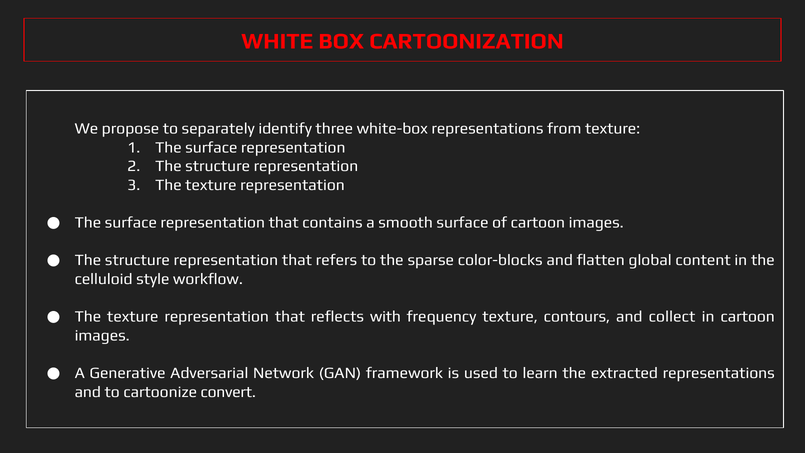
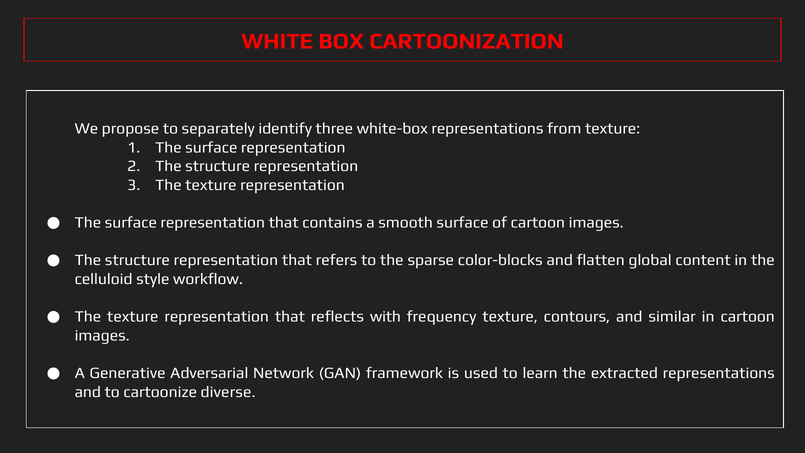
collect: collect -> similar (672, 317)
convert: convert -> diverse (228, 392)
